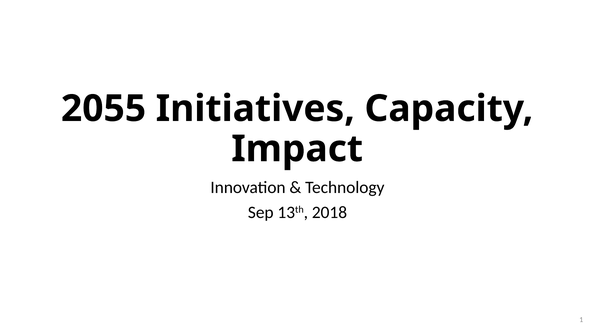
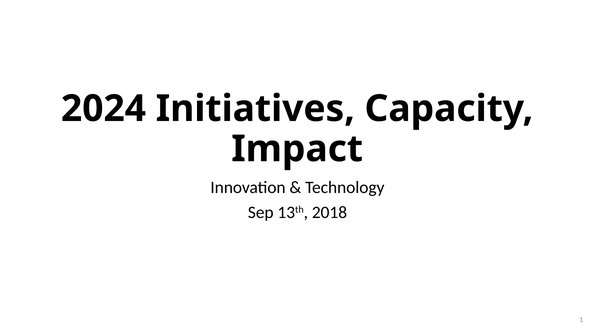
2055: 2055 -> 2024 (103, 109)
